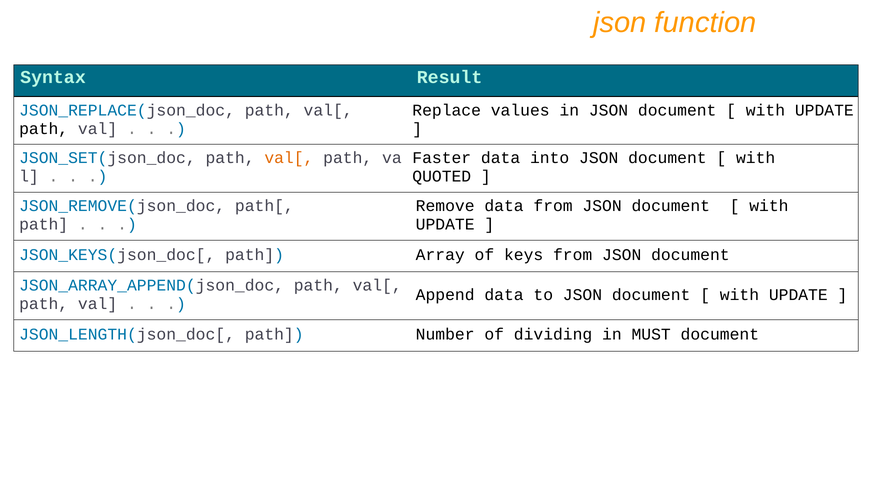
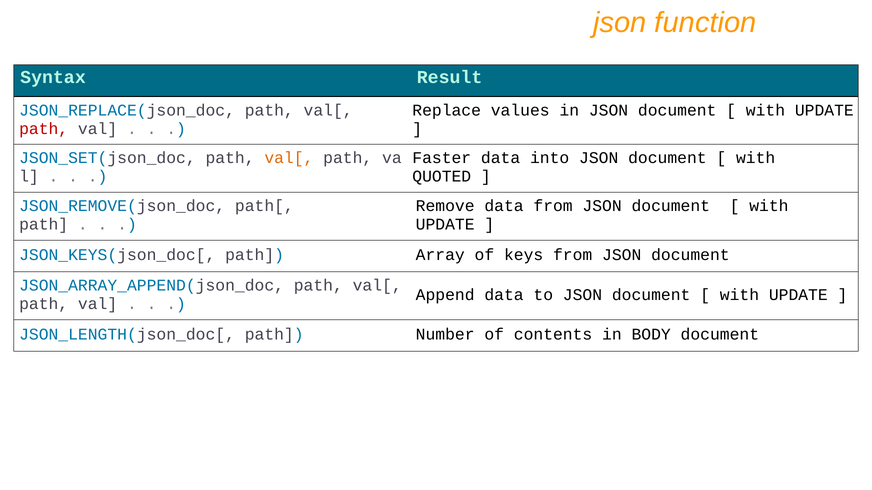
path colour: black -> red (44, 129)
dividing: dividing -> contents (553, 335)
MUST: MUST -> BODY (651, 335)
